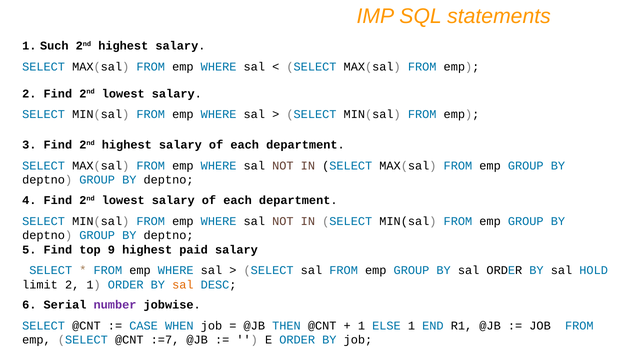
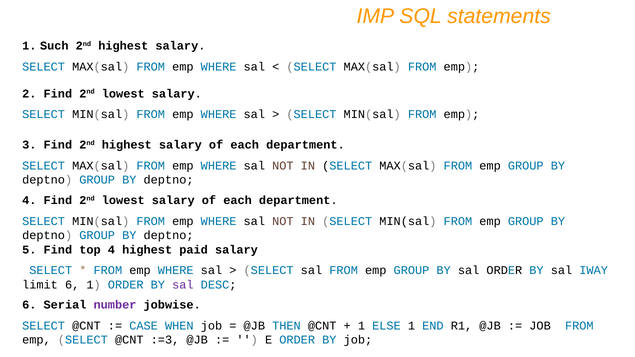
top 9: 9 -> 4 (111, 250)
HOLD: HOLD -> IWAY (594, 271)
limit 2: 2 -> 6 (72, 285)
sal colour: orange -> purple (183, 285)
:=7: :=7 -> :=3 (165, 340)
